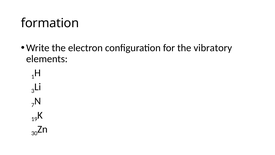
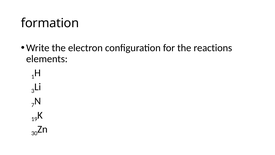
vibratory: vibratory -> reactions (213, 48)
